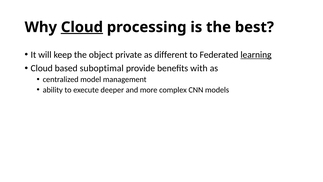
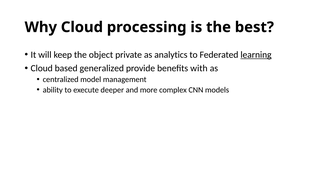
Cloud underline: present -> none (82, 27)
different: different -> analytics (171, 55)
suboptimal: suboptimal -> generalized (102, 68)
